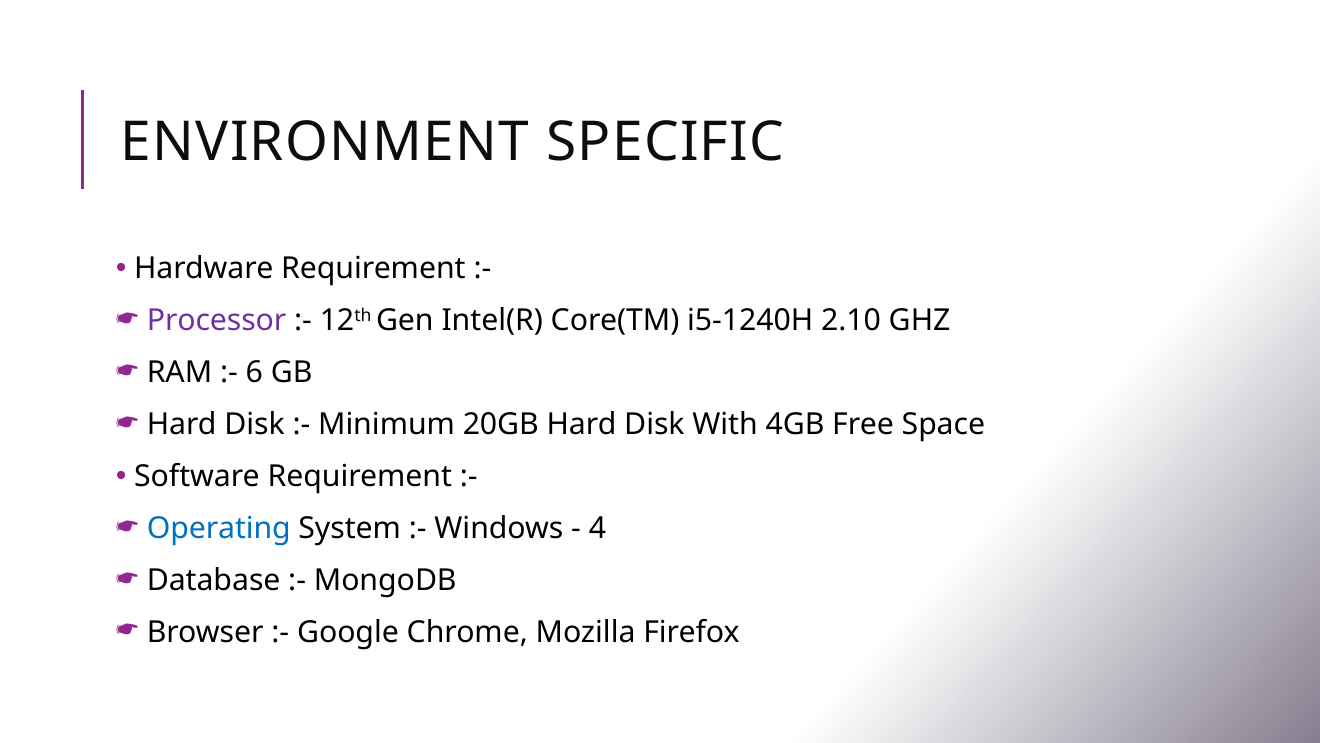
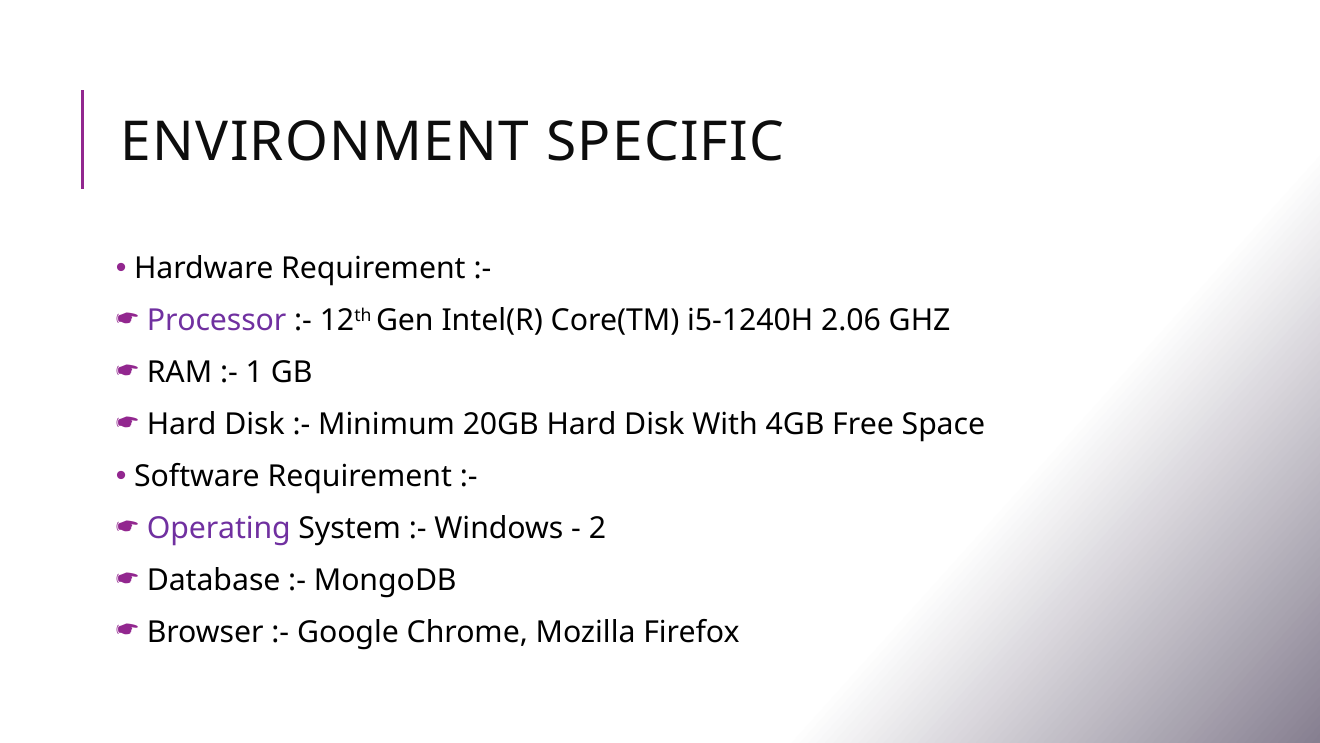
2.10: 2.10 -> 2.06 (851, 320)
6: 6 -> 1 (254, 372)
Operating colour: blue -> purple (219, 528)
4: 4 -> 2 (597, 528)
